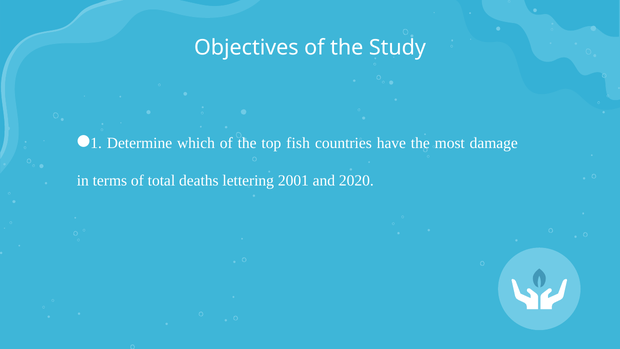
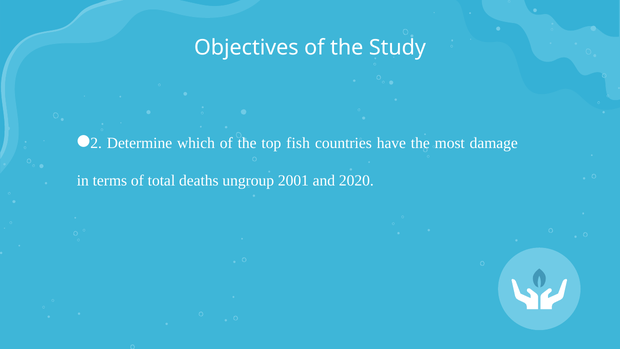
1: 1 -> 2 (96, 143)
lettering: lettering -> ungroup (248, 180)
